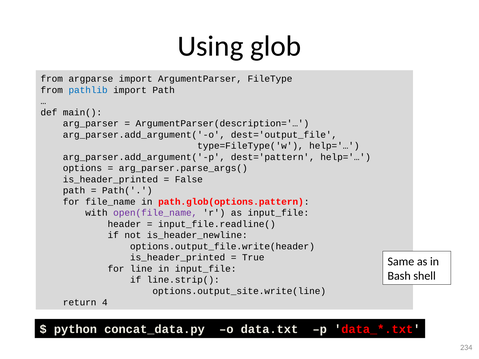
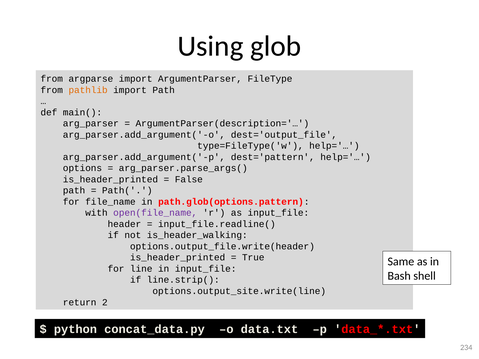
pathlib colour: blue -> orange (88, 90)
is_header_newline: is_header_newline -> is_header_walking (197, 235)
4: 4 -> 2 (105, 302)
